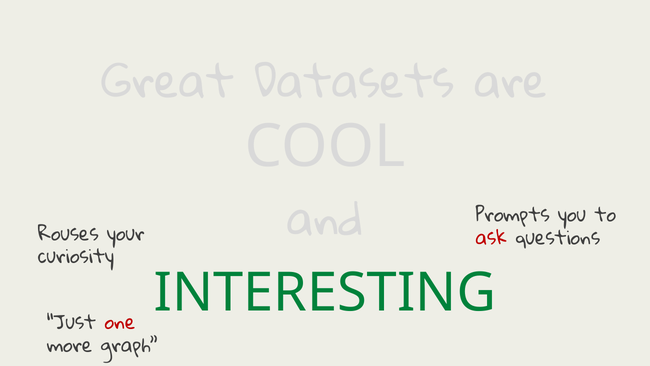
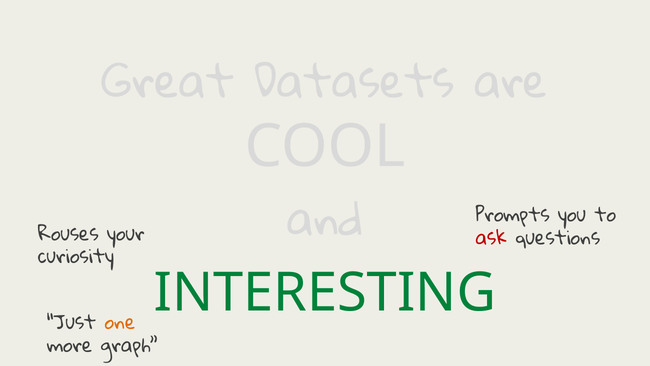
one colour: red -> orange (120, 323)
